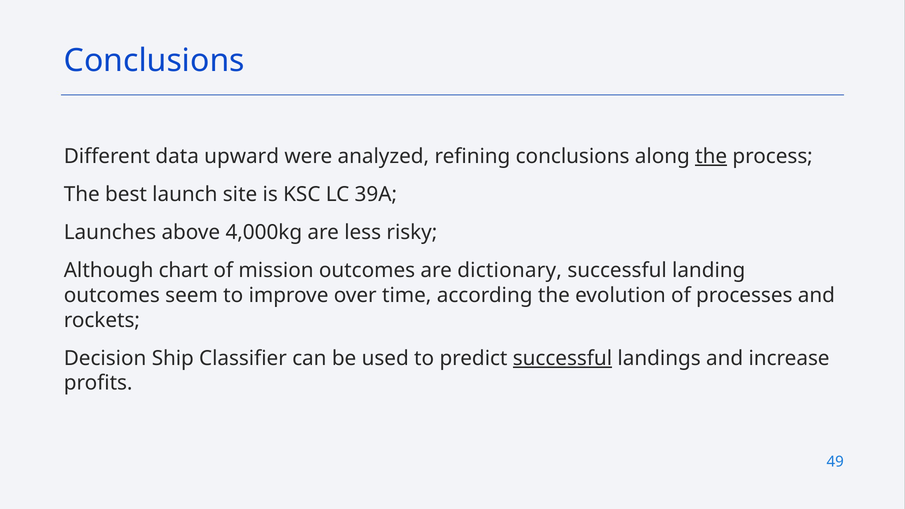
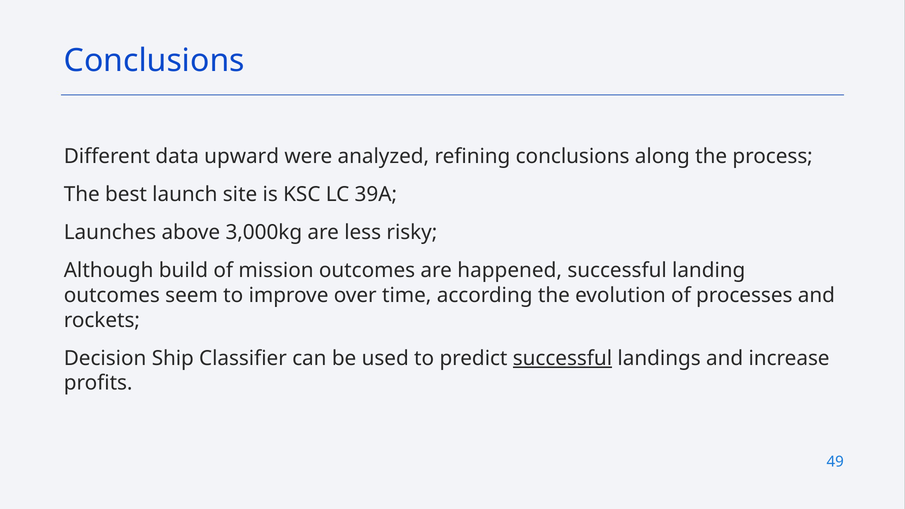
the underline: present -> none (711, 156)
4,000kg: 4,000kg -> 3,000kg (264, 232)
chart: chart -> build (183, 271)
dictionary: dictionary -> happened (510, 271)
